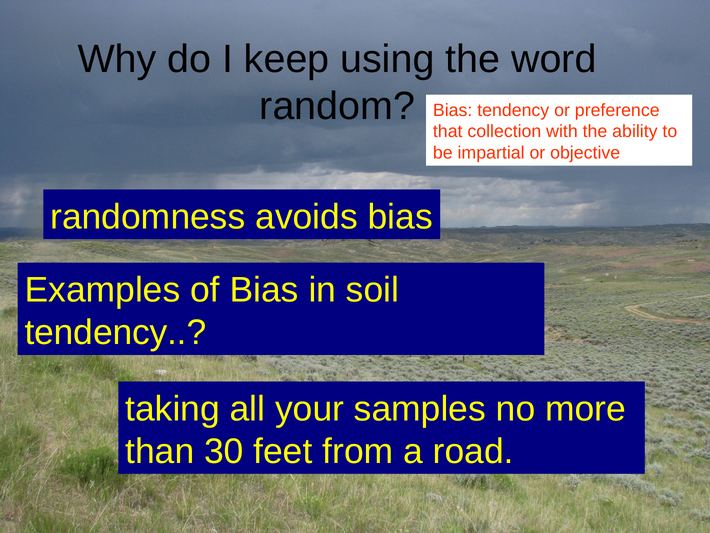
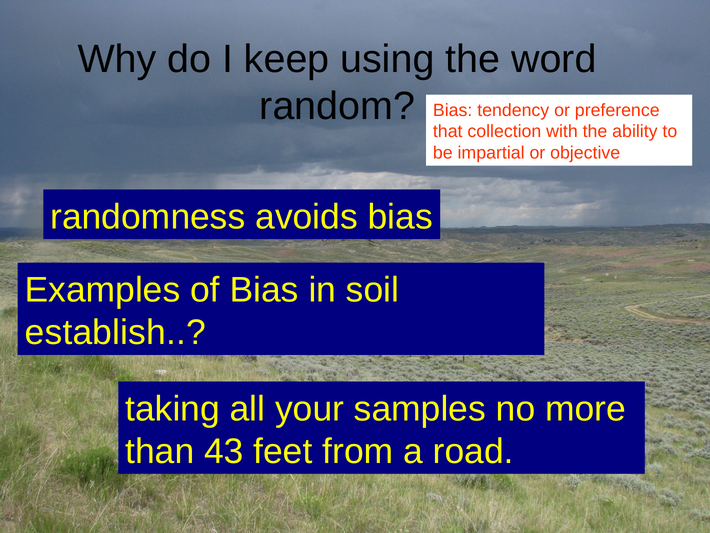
tendency: tendency -> establish (115, 332)
30: 30 -> 43 (224, 451)
